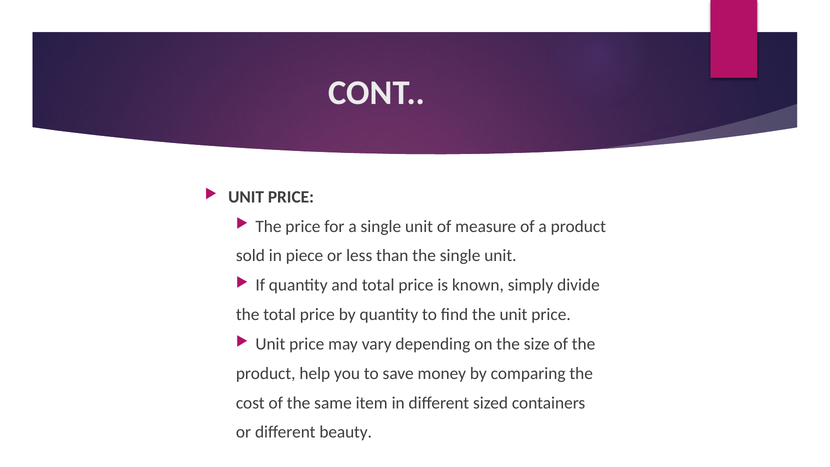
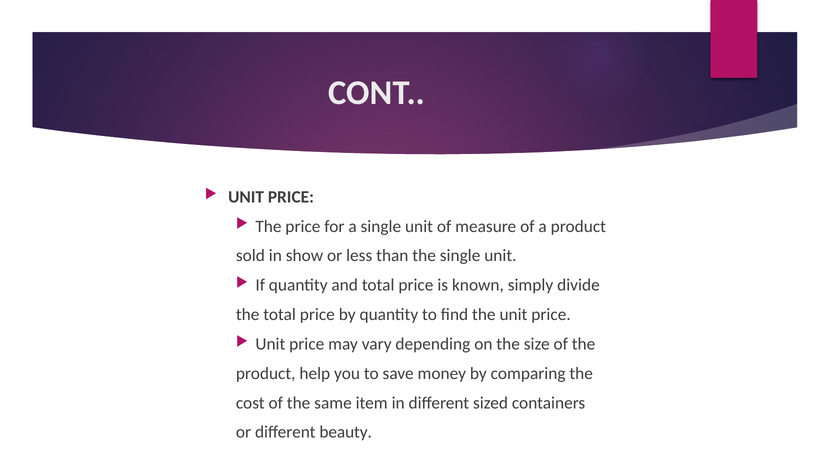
piece: piece -> show (304, 256)
